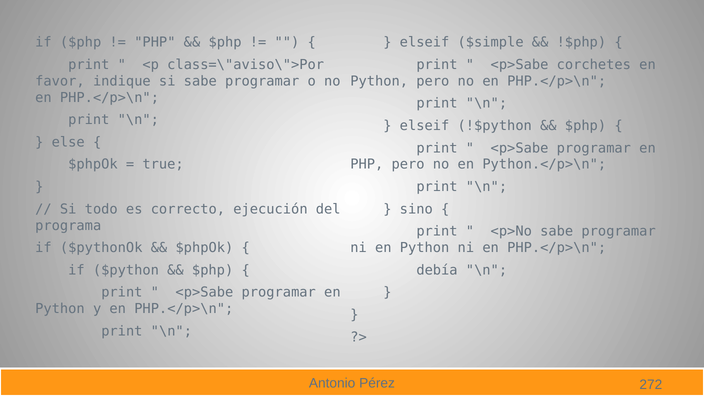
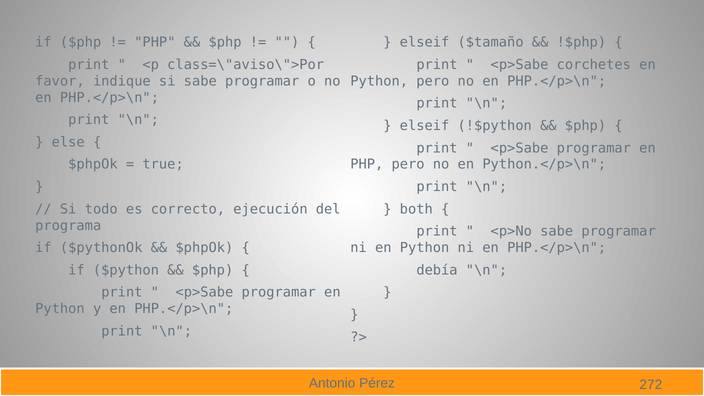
$simple: $simple -> $tamaño (491, 42)
sino: sino -> both (416, 209)
